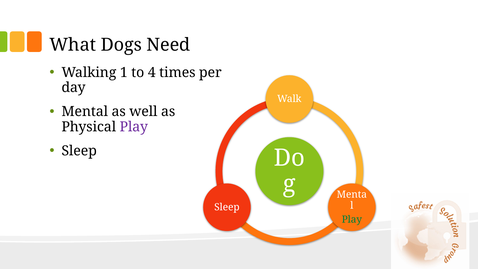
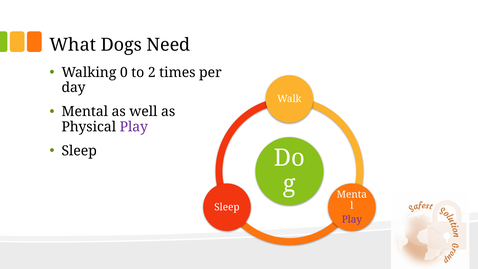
1: 1 -> 0 (124, 73)
4: 4 -> 2 (152, 73)
Play colour: green -> purple (352, 220)
